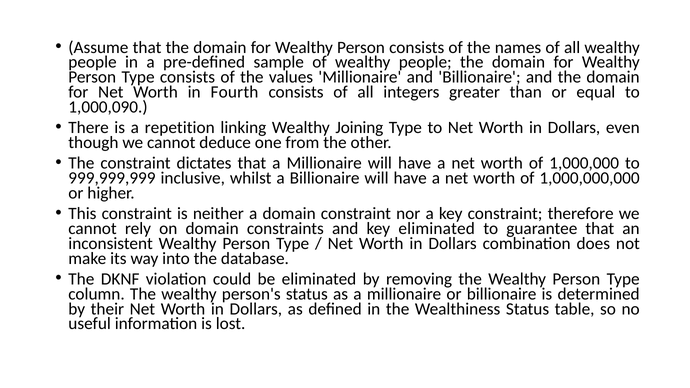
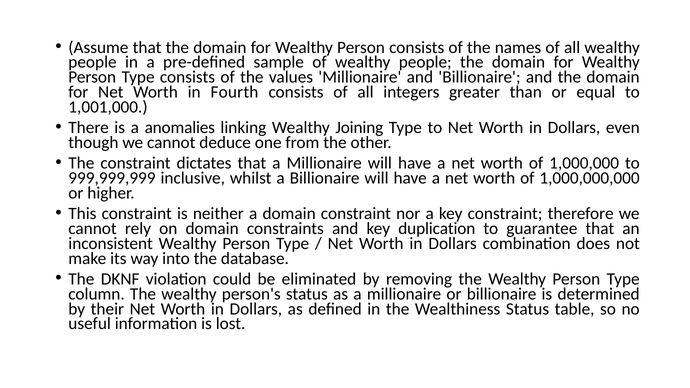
1,000,090: 1,000,090 -> 1,001,000 (108, 107)
repetition: repetition -> anomalies (180, 128)
key eliminated: eliminated -> duplication (437, 229)
